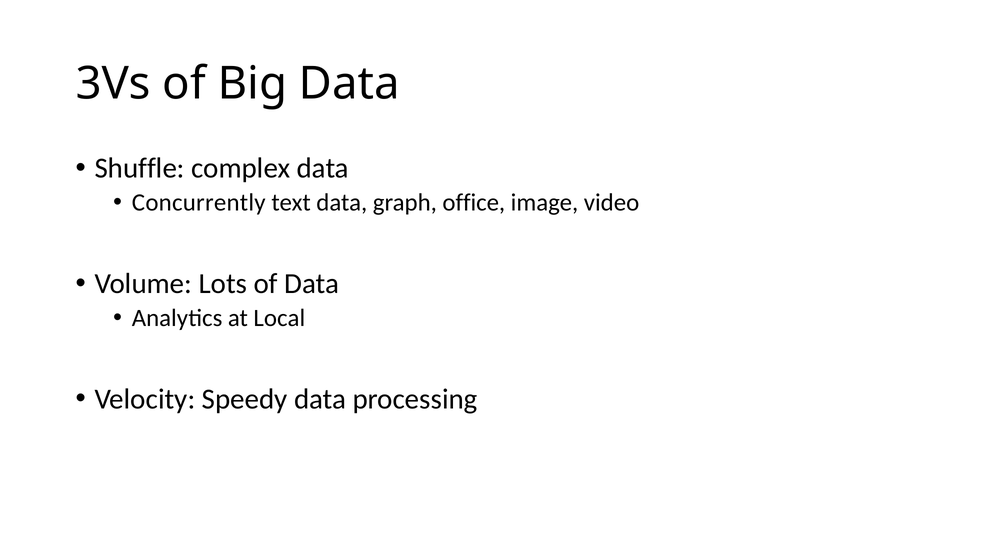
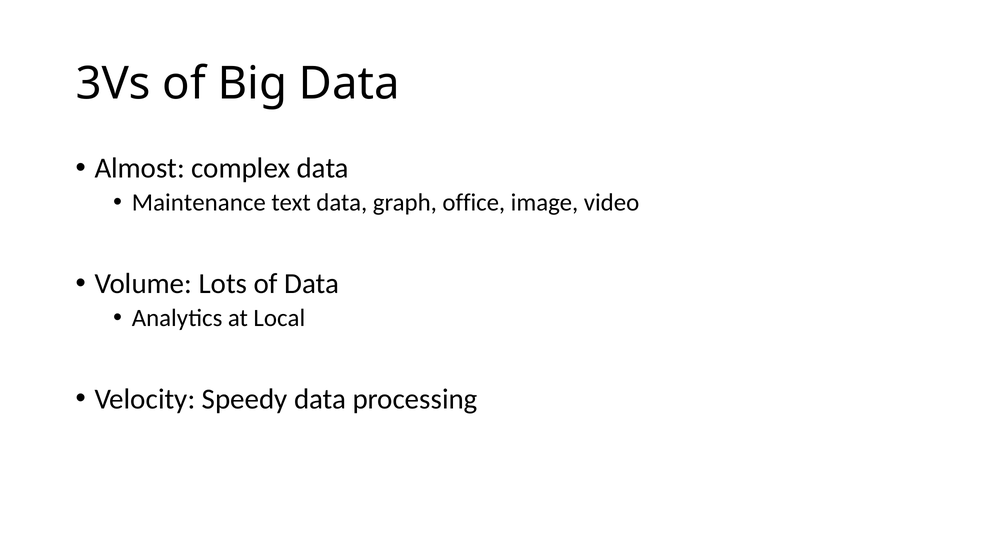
Shuffle: Shuffle -> Almost (140, 168)
Concurrently: Concurrently -> Maintenance (199, 202)
